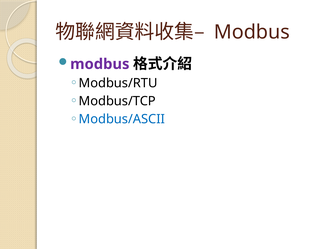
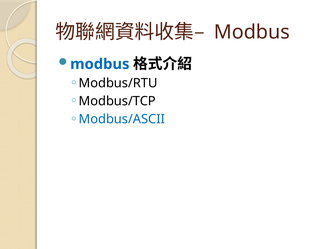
modbus colour: purple -> blue (100, 64)
